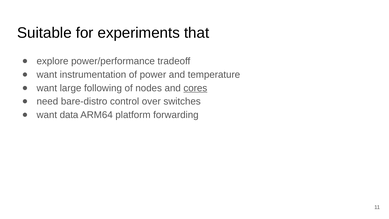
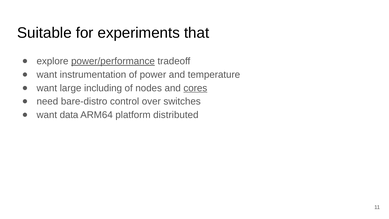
power/performance underline: none -> present (113, 61)
following: following -> including (103, 88)
forwarding: forwarding -> distributed (176, 115)
